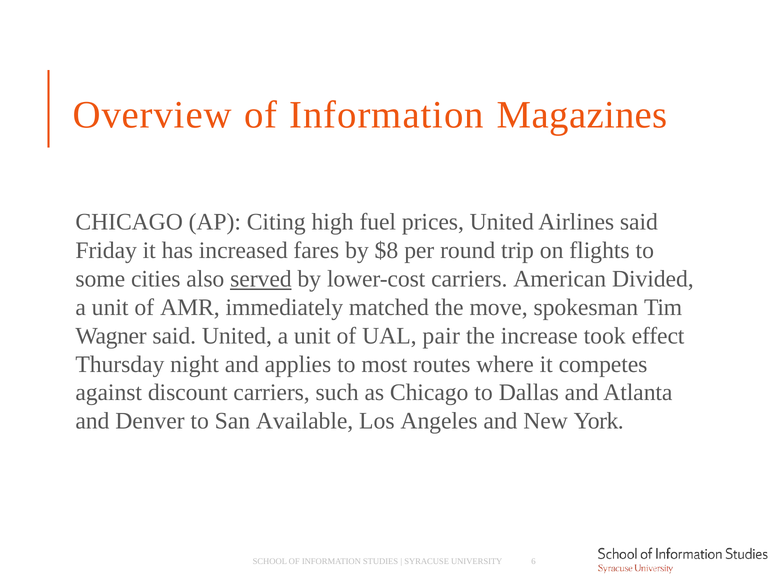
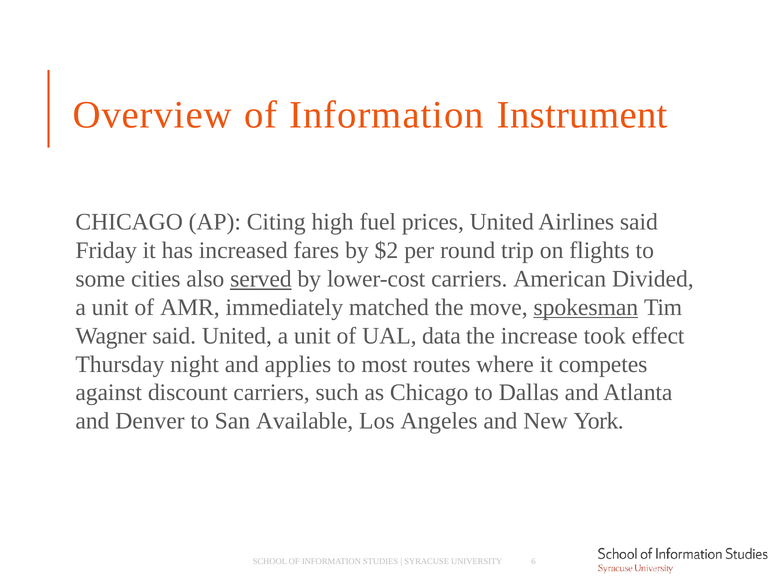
Magazines: Magazines -> Instrument (582, 115)
$8: $8 -> $2 (386, 250)
spokesman underline: none -> present (586, 307)
pair: pair -> data (441, 336)
